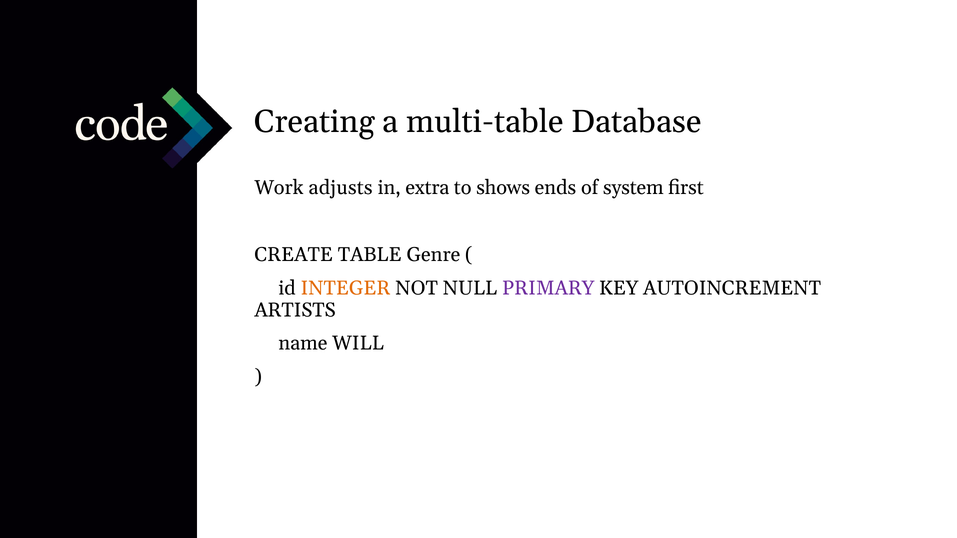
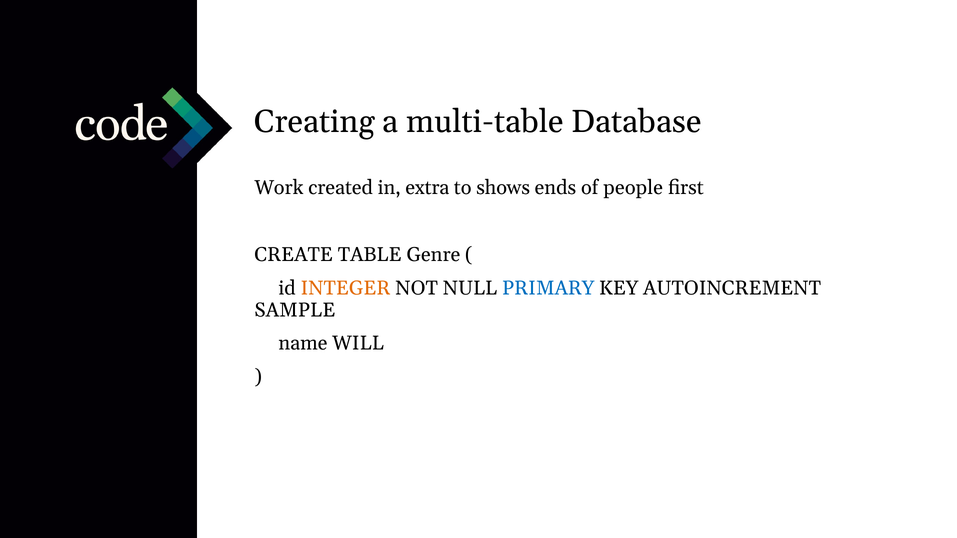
adjusts: adjusts -> created (341, 188)
system: system -> people (633, 188)
PRIMARY colour: purple -> blue (548, 289)
ARTISTS: ARTISTS -> SAMPLE (295, 310)
